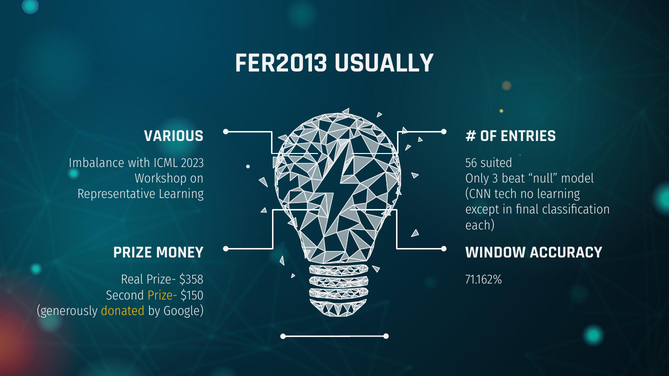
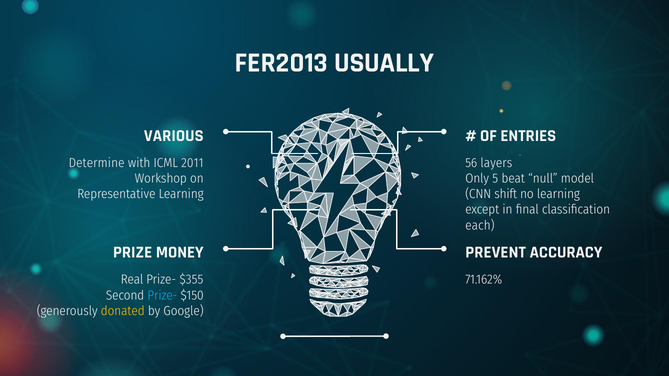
Imbalance: Imbalance -> Determine (97, 163)
2023: 2023 -> 2011 (192, 163)
suited: suited -> layers (496, 163)
3: 3 -> 5 (495, 179)
tech: tech -> shift (506, 194)
WINDOW: WINDOW -> PREVENT (496, 253)
$358: $358 -> $355 (191, 280)
Prize- colour: yellow -> light blue (162, 295)
